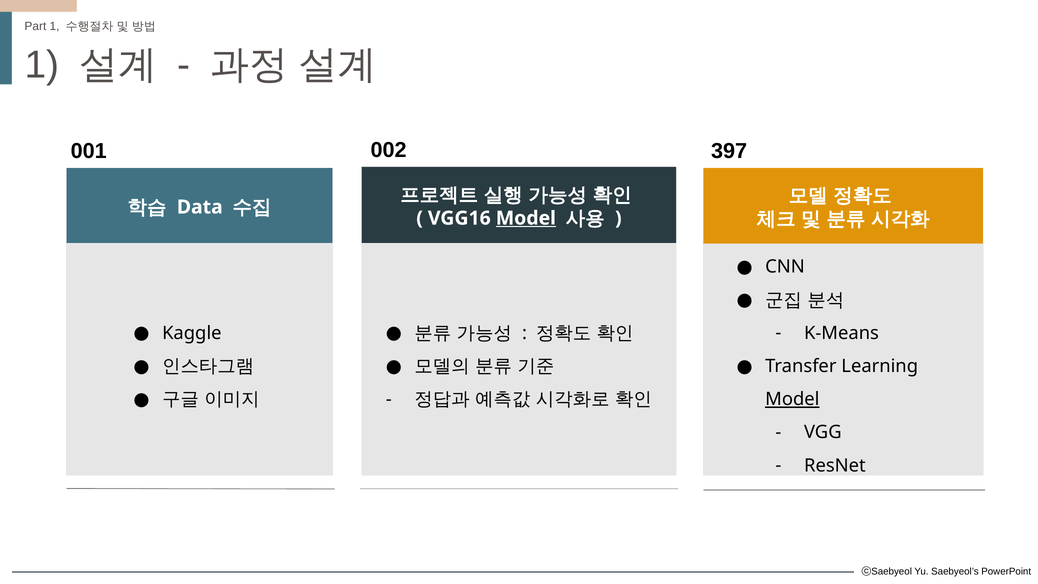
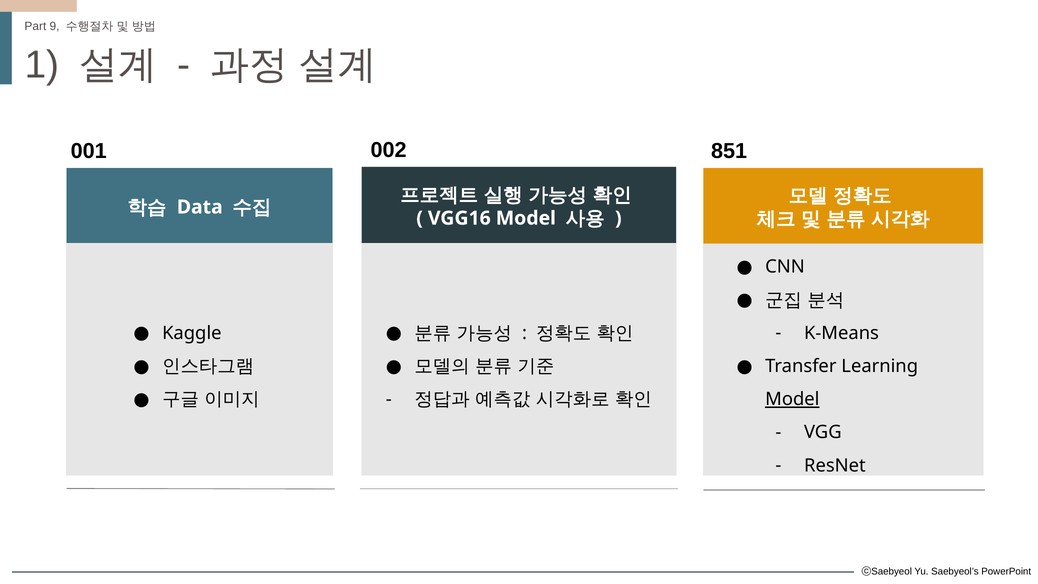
Part 1: 1 -> 9 (55, 27)
397: 397 -> 851 (729, 151)
Model underline: present -> none (526, 218)
